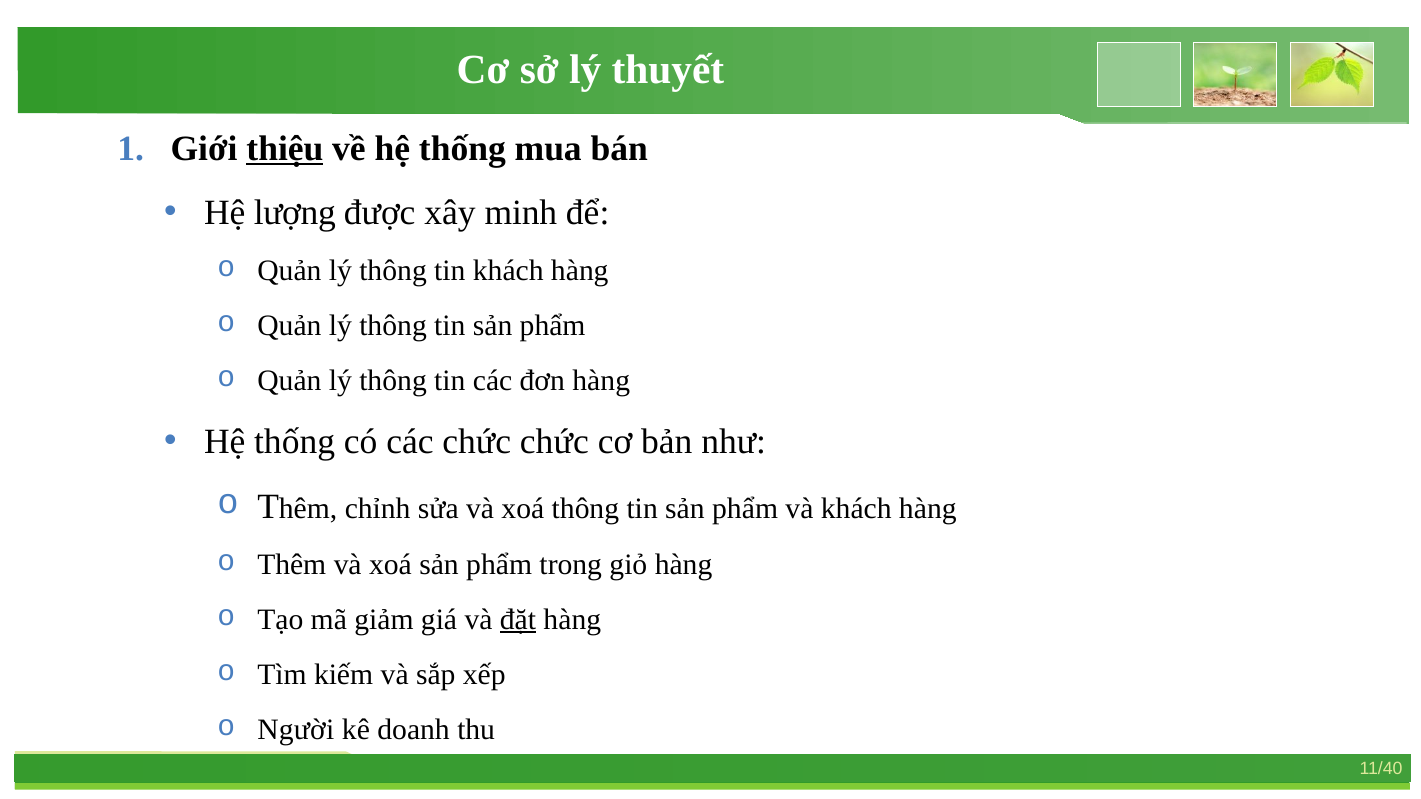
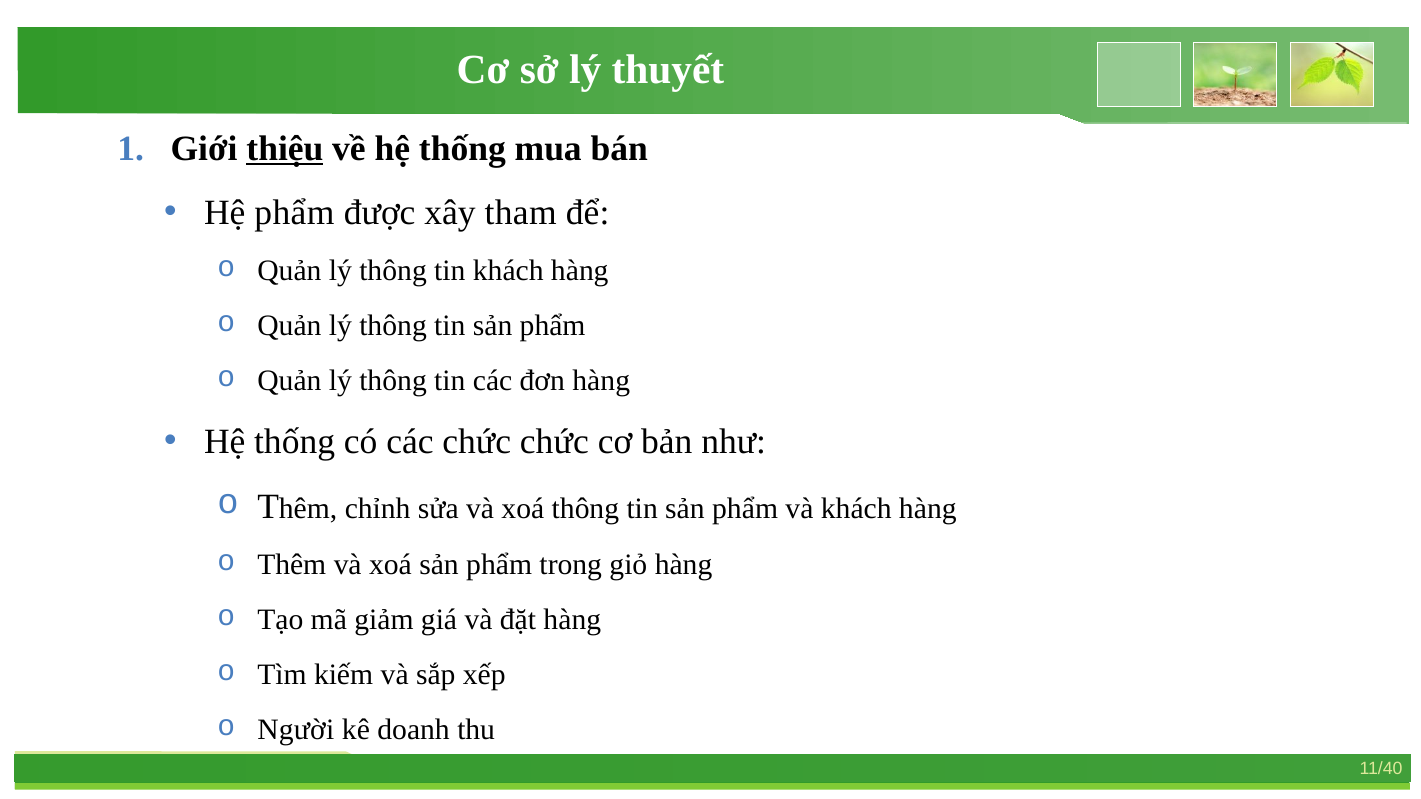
Hệ lượng: lượng -> phẩm (294, 213)
minh: minh -> tham (521, 213)
đặt underline: present -> none (518, 620)
